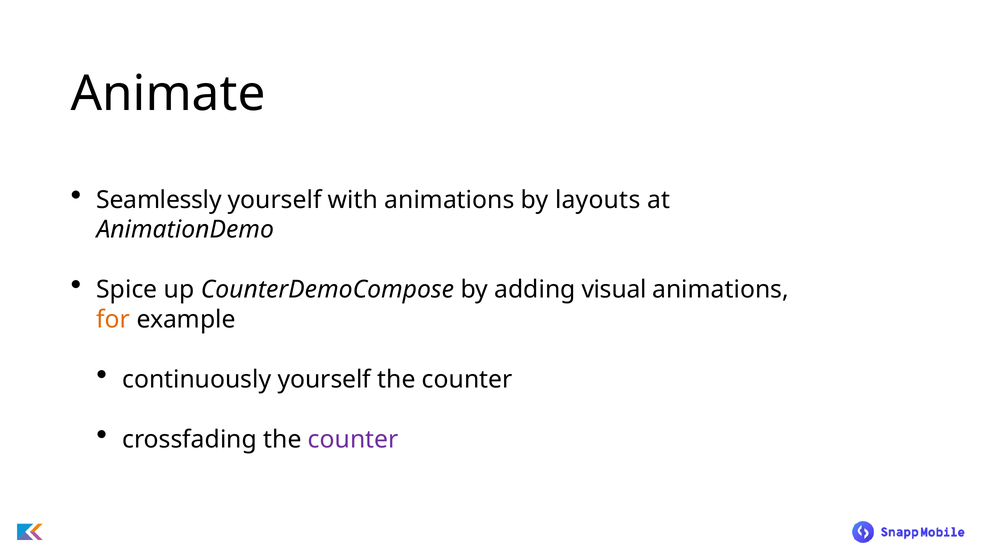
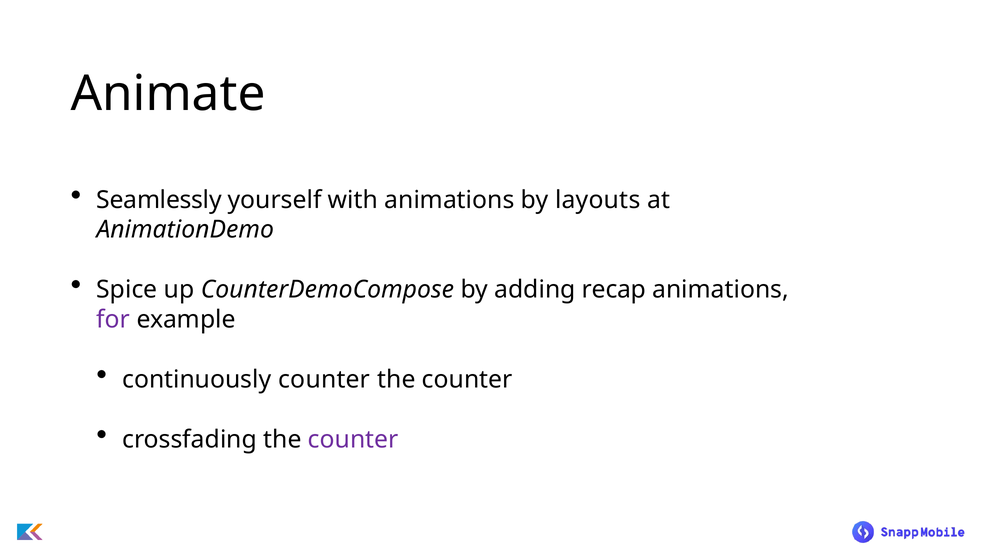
visual: visual -> recap (614, 290)
for colour: orange -> purple (113, 319)
continuously yourself: yourself -> counter (324, 380)
